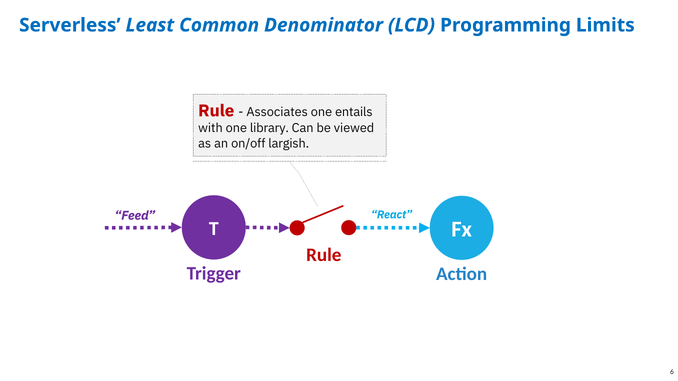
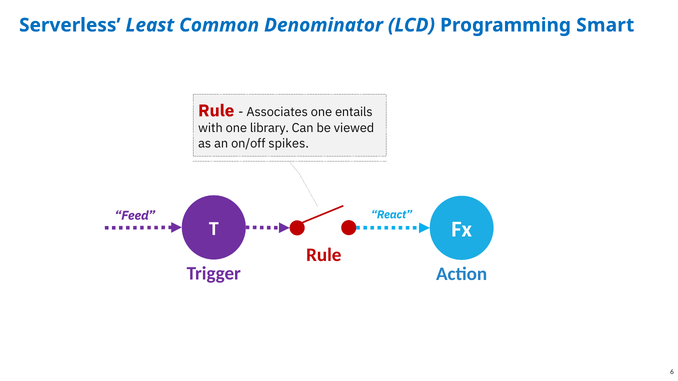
Limits: Limits -> Smart (605, 25)
largish: largish -> spikes (289, 144)
